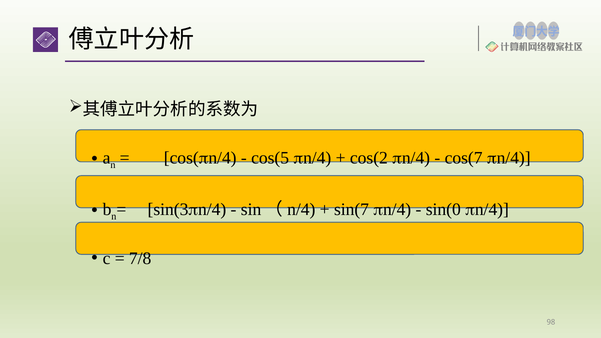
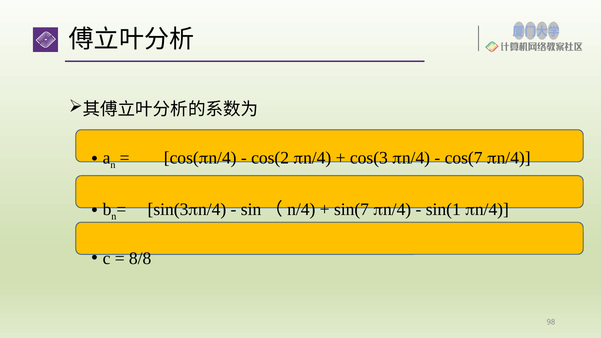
cos(5: cos(5 -> cos(2 (270, 158)
cos(2: cos(2 -> cos(3 (369, 158)
sin(0: sin(0 -> sin(1 (443, 210)
7/8: 7/8 -> 8/8 (140, 258)
